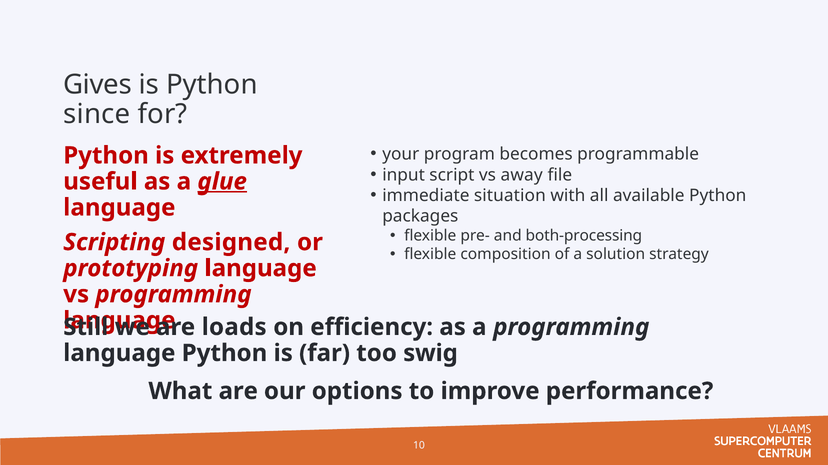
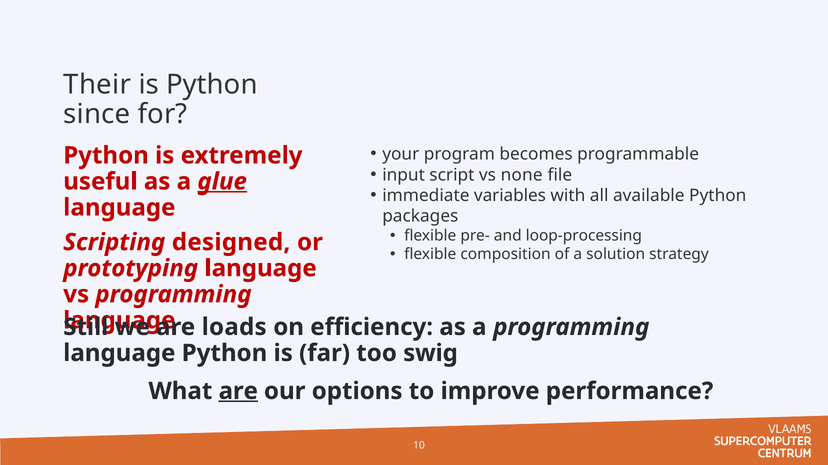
Gives: Gives -> Their (97, 85)
away: away -> none (522, 175)
situation: situation -> variables (510, 196)
both-processing: both-processing -> loop-processing (584, 236)
are underline: none -> present (238, 392)
